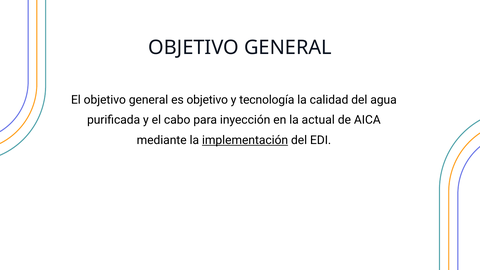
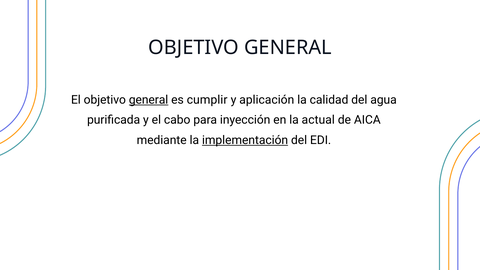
general underline: none -> present (149, 100)
es objetivo: objetivo -> cumplir (207, 100)
tecnología: tecnología -> aplicación (267, 100)
